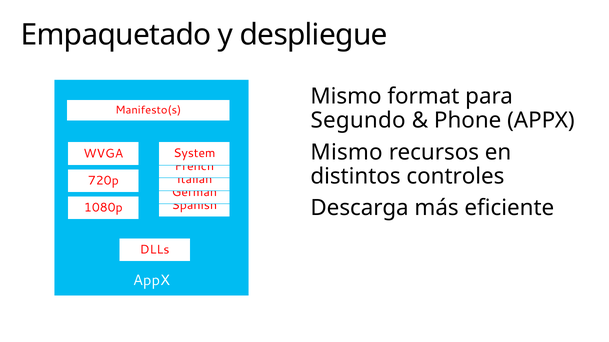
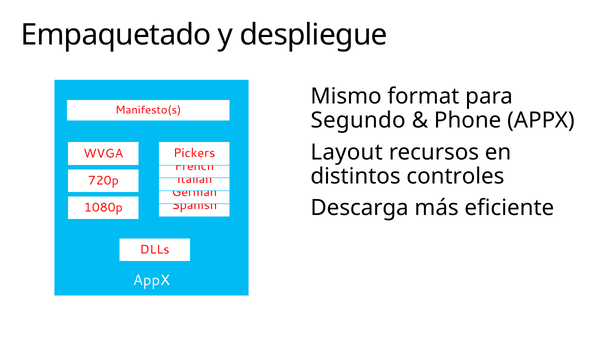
Mismo: Mismo -> Layout (347, 152)
System: System -> Pickers (194, 154)
